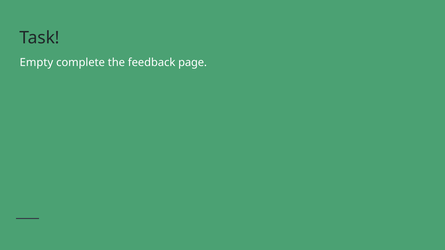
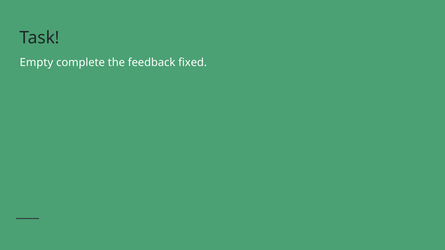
page: page -> fixed (193, 63)
